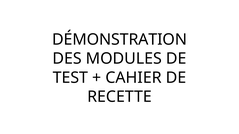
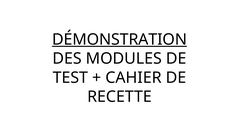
DÉMONSTRATION underline: none -> present (120, 40)
